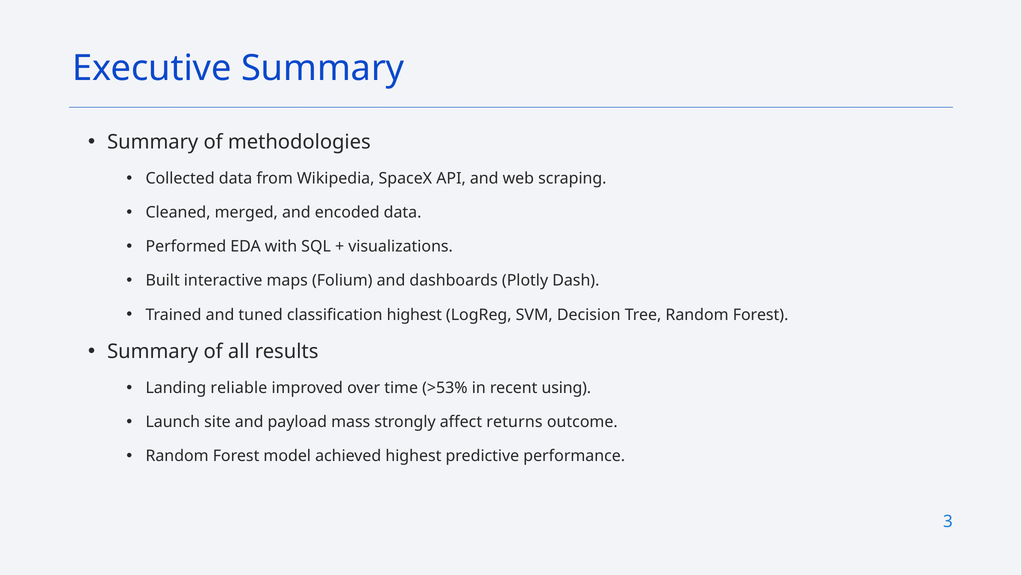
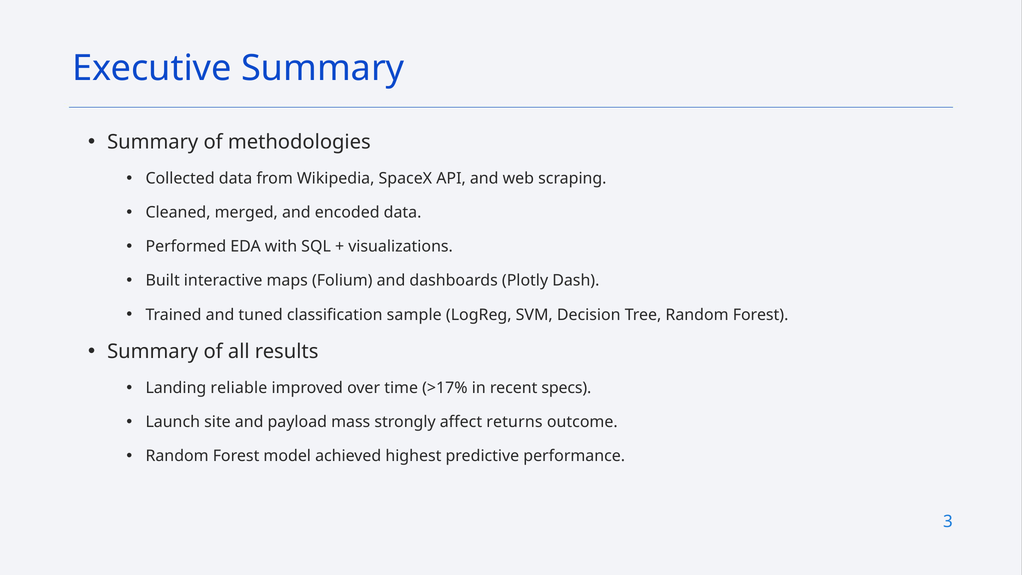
classification highest: highest -> sample (414, 315)
>53%: >53% -> >17% (445, 388)
using: using -> specs (566, 388)
